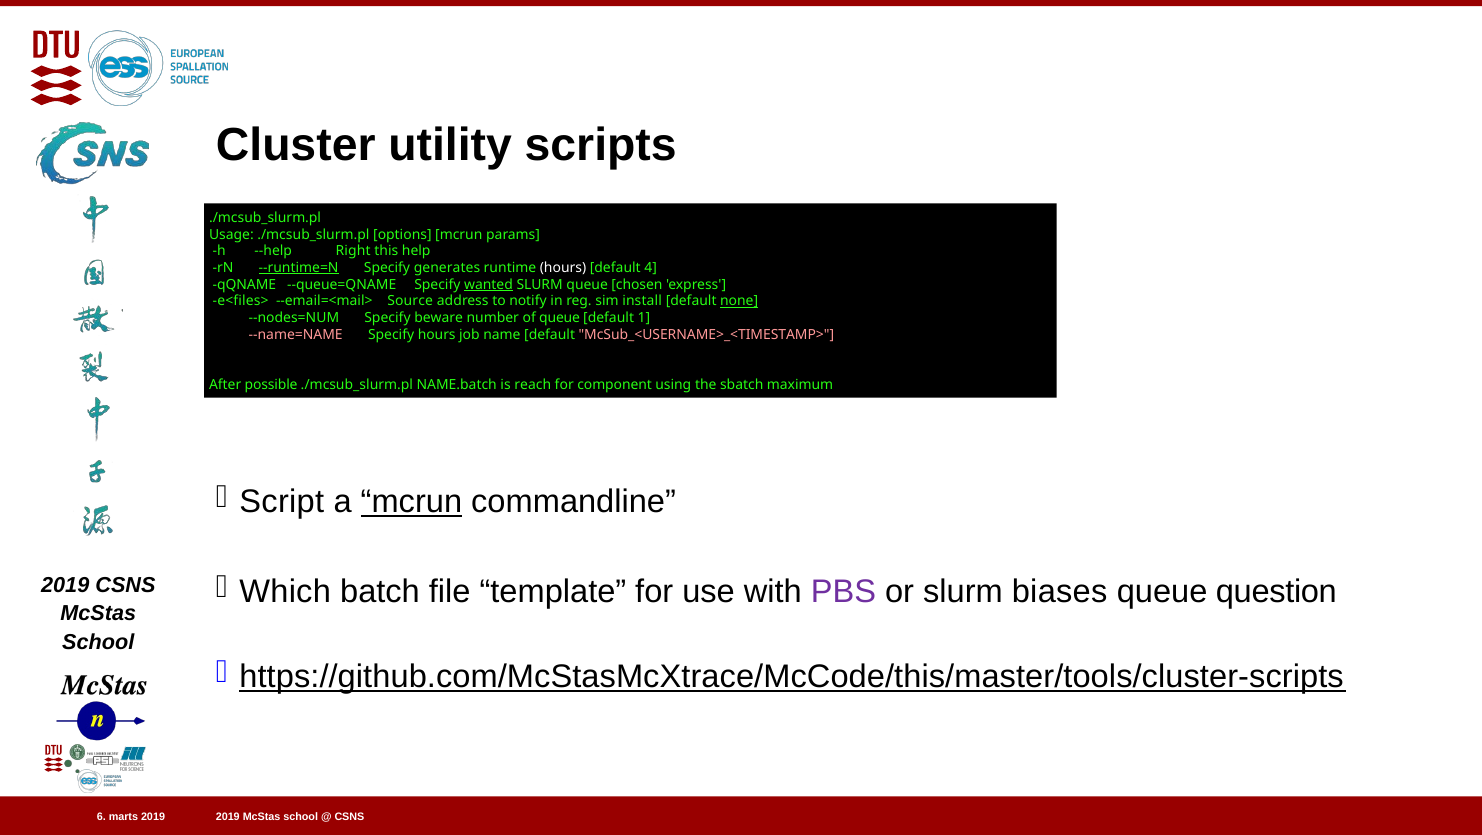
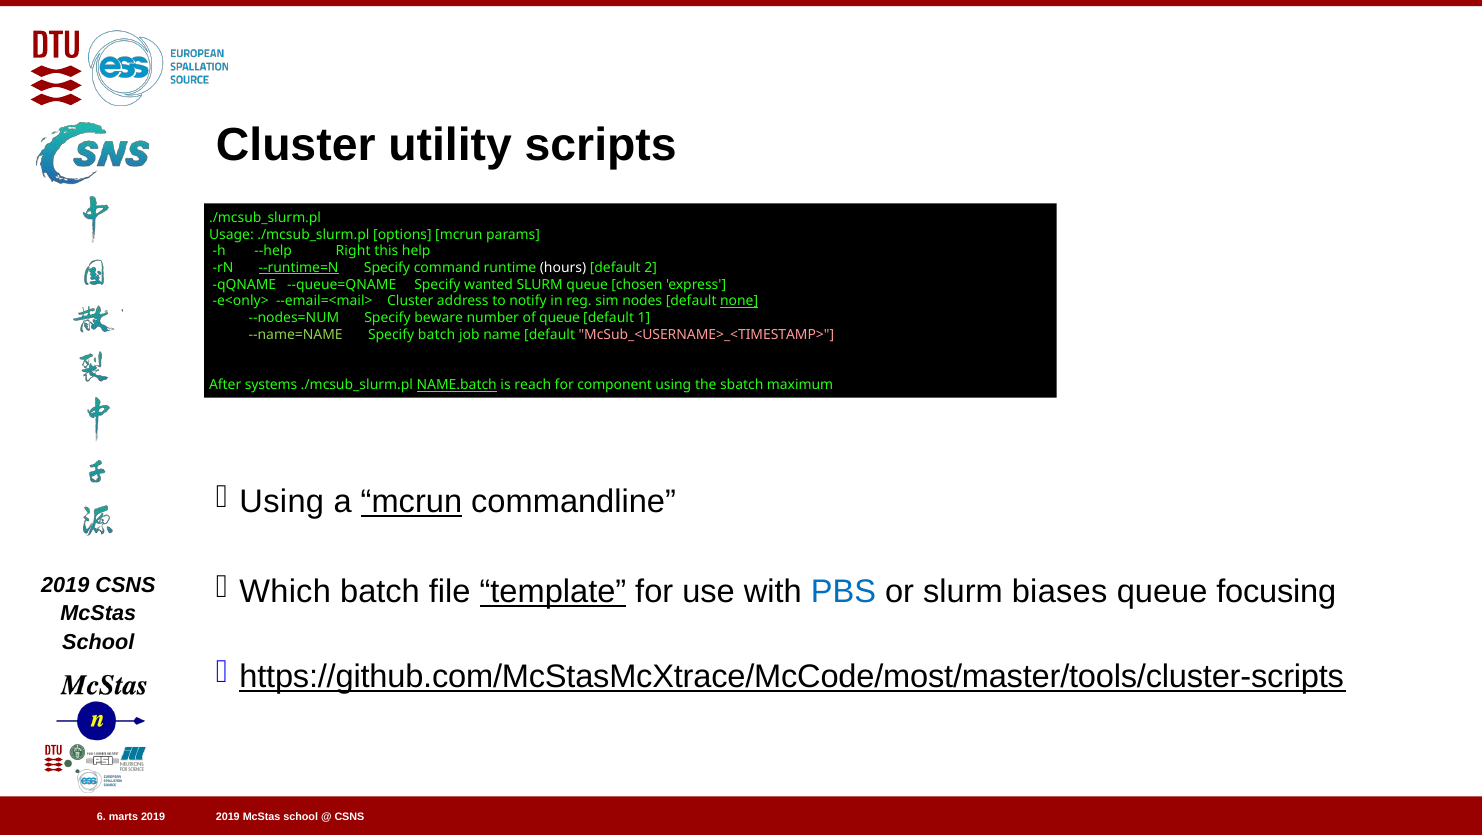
generates: generates -> command (447, 268)
4: 4 -> 2 (651, 268)
wanted underline: present -> none (488, 284)
e<files>: e<files> -> e<only> (241, 301)
--email=<mail> Source: Source -> Cluster (410, 301)
install: install -> nodes (642, 301)
--name=NAME colour: pink -> light green (296, 335)
Specify hours: hours -> batch (437, 335)
possible: possible -> systems (271, 385)
NAME.batch underline: none -> present (457, 385)
Script: Script -> Using (282, 501)
template underline: none -> present (553, 592)
PBS colour: purple -> blue (843, 592)
question: question -> focusing (1276, 592)
https://github.com/McStasMcXtrace/McCode/this/master/tools/cluster-scripts: https://github.com/McStasMcXtrace/McCode/this/master/tools/cluster-scripts -> https://github.com/McStasMcXtrace/McCode/most/master/tools/cluster-scripts (792, 676)
